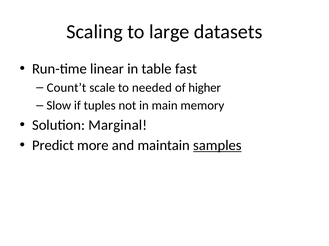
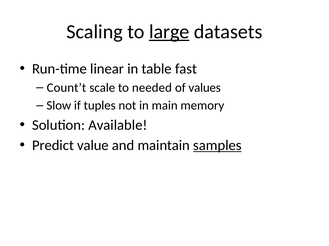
large underline: none -> present (169, 32)
higher: higher -> values (205, 88)
Marginal: Marginal -> Available (118, 125)
more: more -> value (93, 146)
